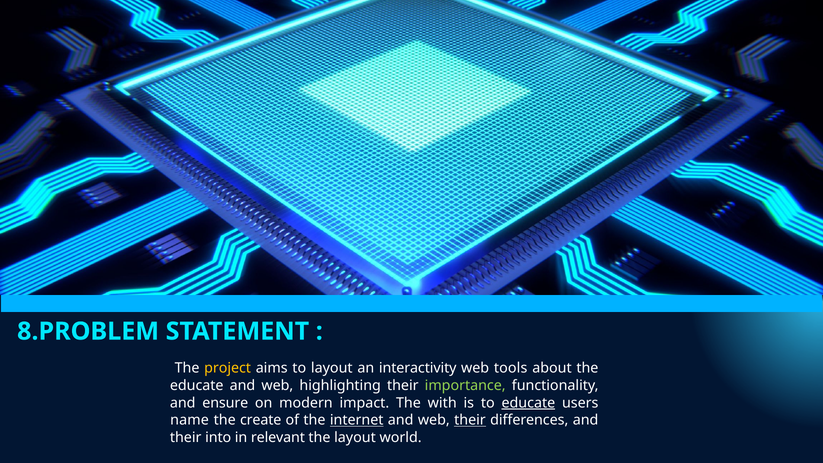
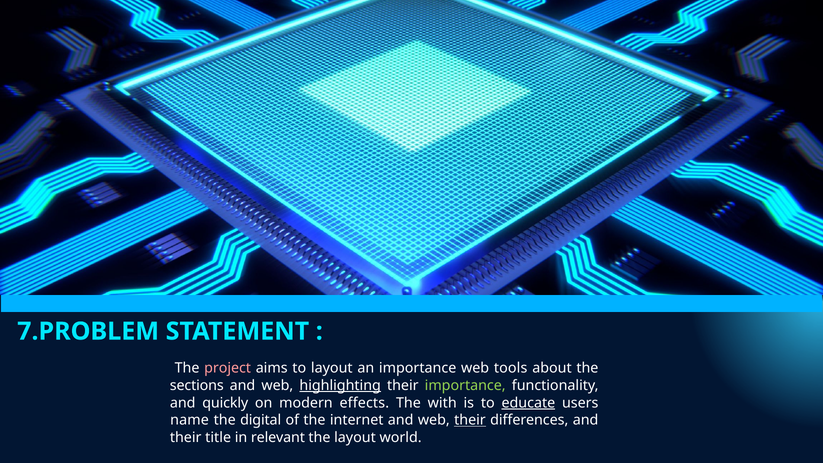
8.PROBLEM: 8.PROBLEM -> 7.PROBLEM (88, 331)
project colour: yellow -> pink (228, 368)
an interactivity: interactivity -> importance (418, 368)
educate: educate -> sections (197, 385)
highlighting underline: none -> present (340, 385)
ensure: ensure -> quickly (225, 403)
impact: impact -> effects (364, 403)
create: create -> digital (261, 420)
internet underline: present -> none (357, 420)
into: into -> title (218, 437)
